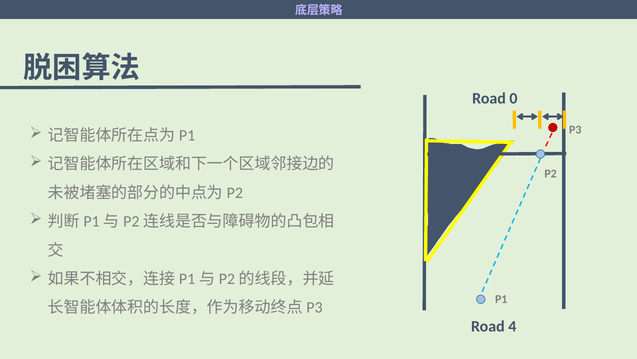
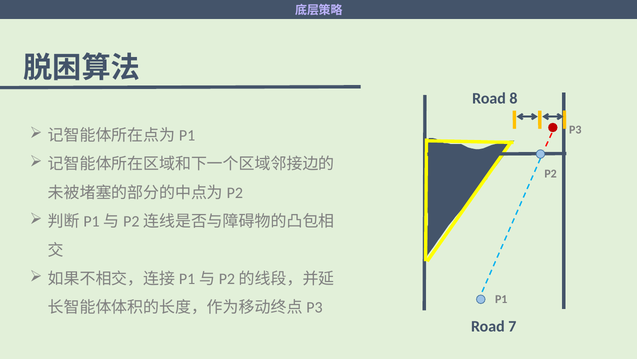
0: 0 -> 8 (513, 98)
4: 4 -> 7 (512, 326)
